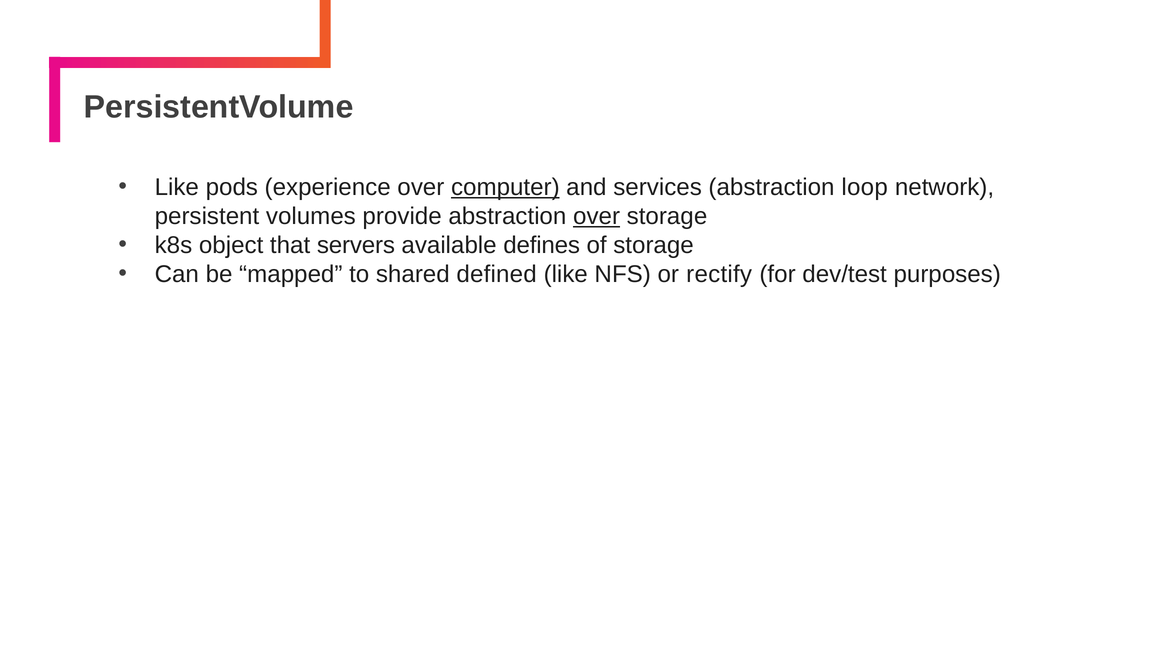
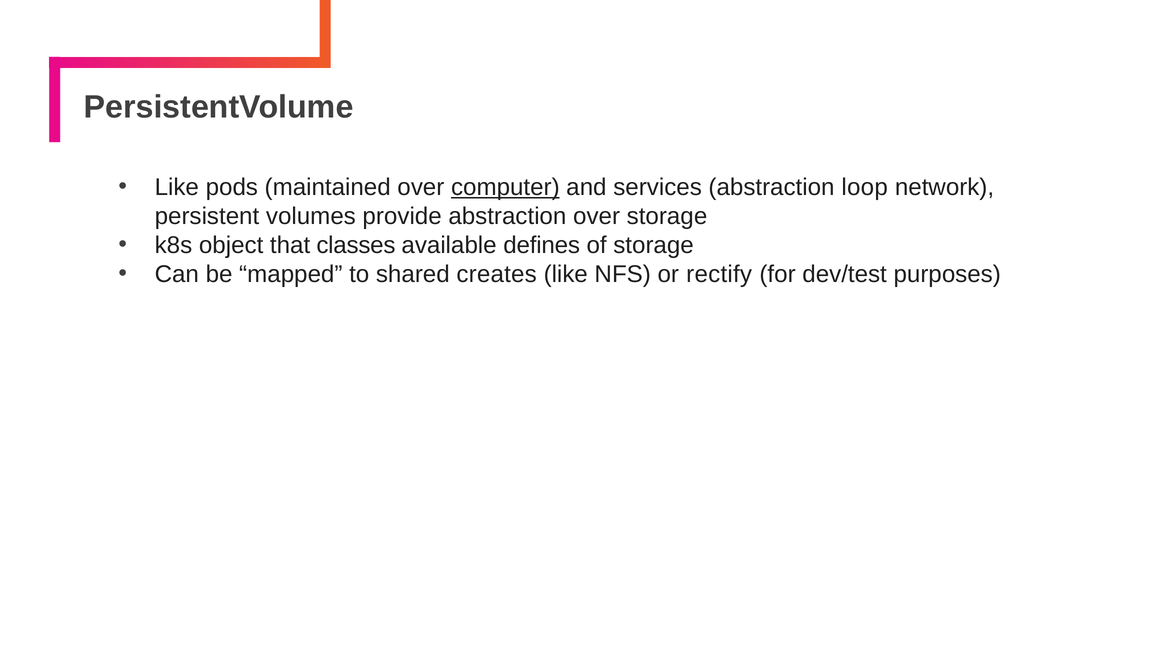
experience: experience -> maintained (328, 187)
over underline: present -> none (597, 216)
servers: servers -> classes (356, 245)
defined: defined -> creates (497, 274)
